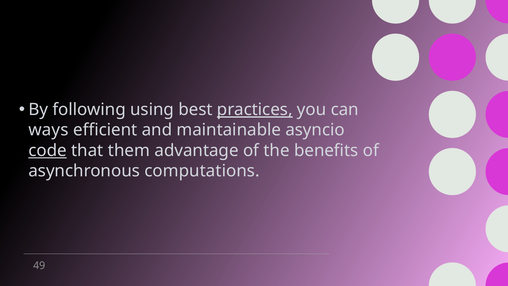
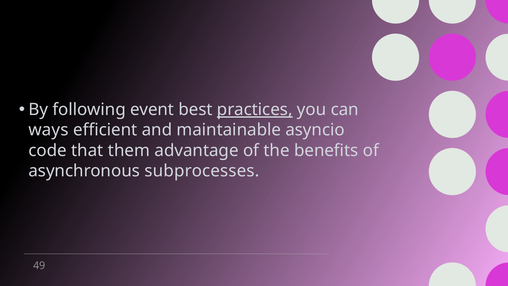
using: using -> event (152, 110)
code underline: present -> none (48, 150)
computations: computations -> subprocesses (202, 171)
